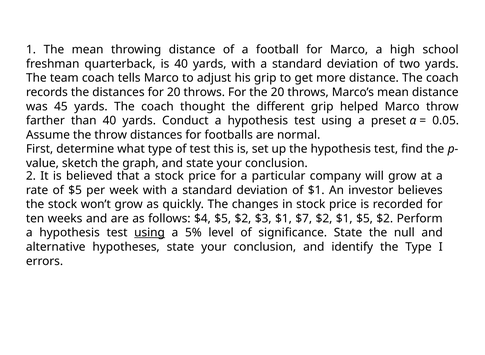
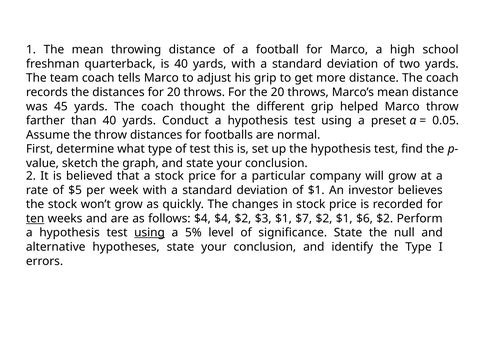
ten underline: none -> present (35, 219)
$4 $5: $5 -> $4 (223, 219)
$1 $5: $5 -> $6 (365, 219)
